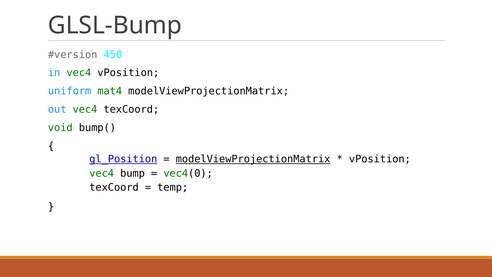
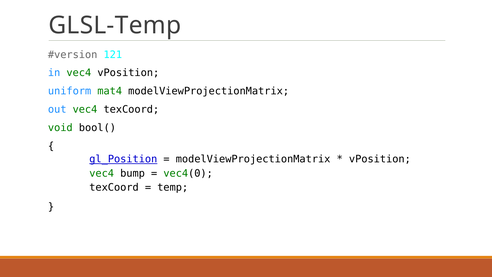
GLSL-Bump: GLSL-Bump -> GLSL-Temp (115, 25)
450: 450 -> 121 (113, 55)
bump(: bump( -> bool( (97, 128)
modelViewProjectionMatrix underline: present -> none (253, 159)
